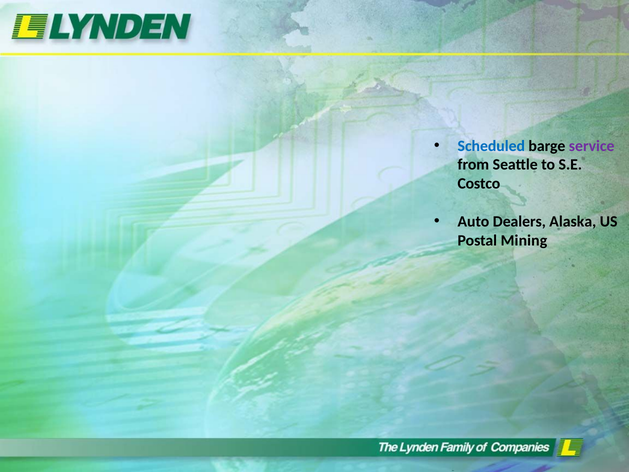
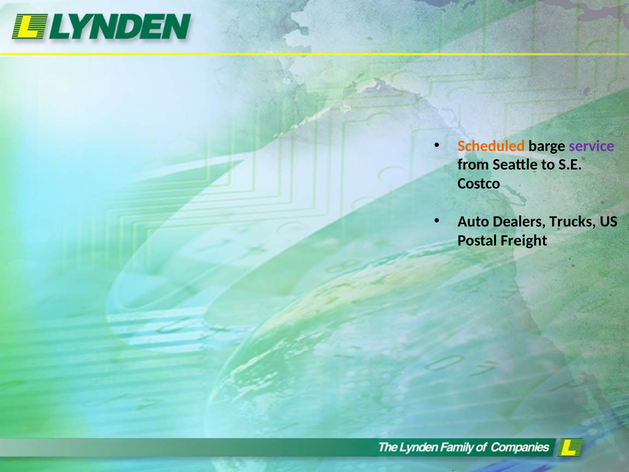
Scheduled colour: blue -> orange (491, 146)
Alaska: Alaska -> Trucks (573, 221)
Mining: Mining -> Freight (524, 240)
